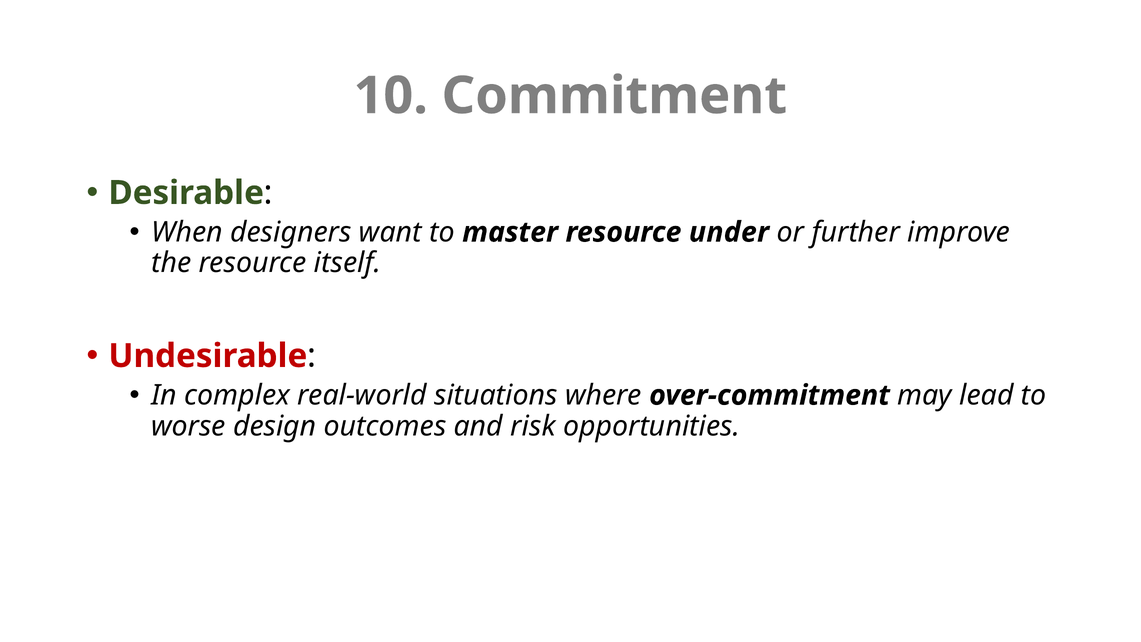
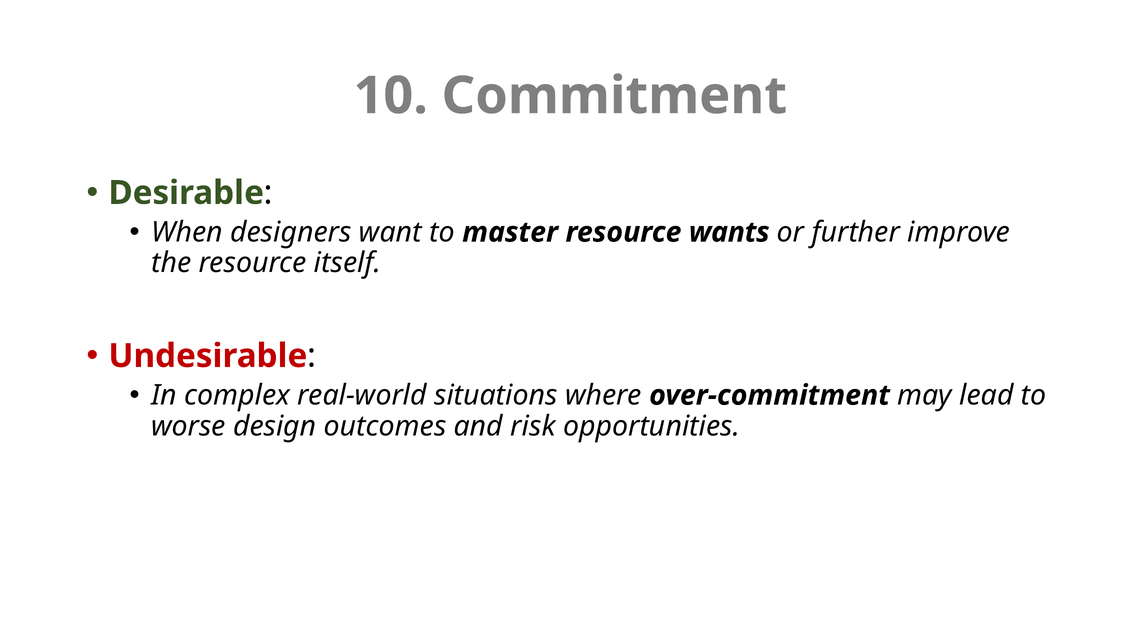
under: under -> wants (729, 232)
